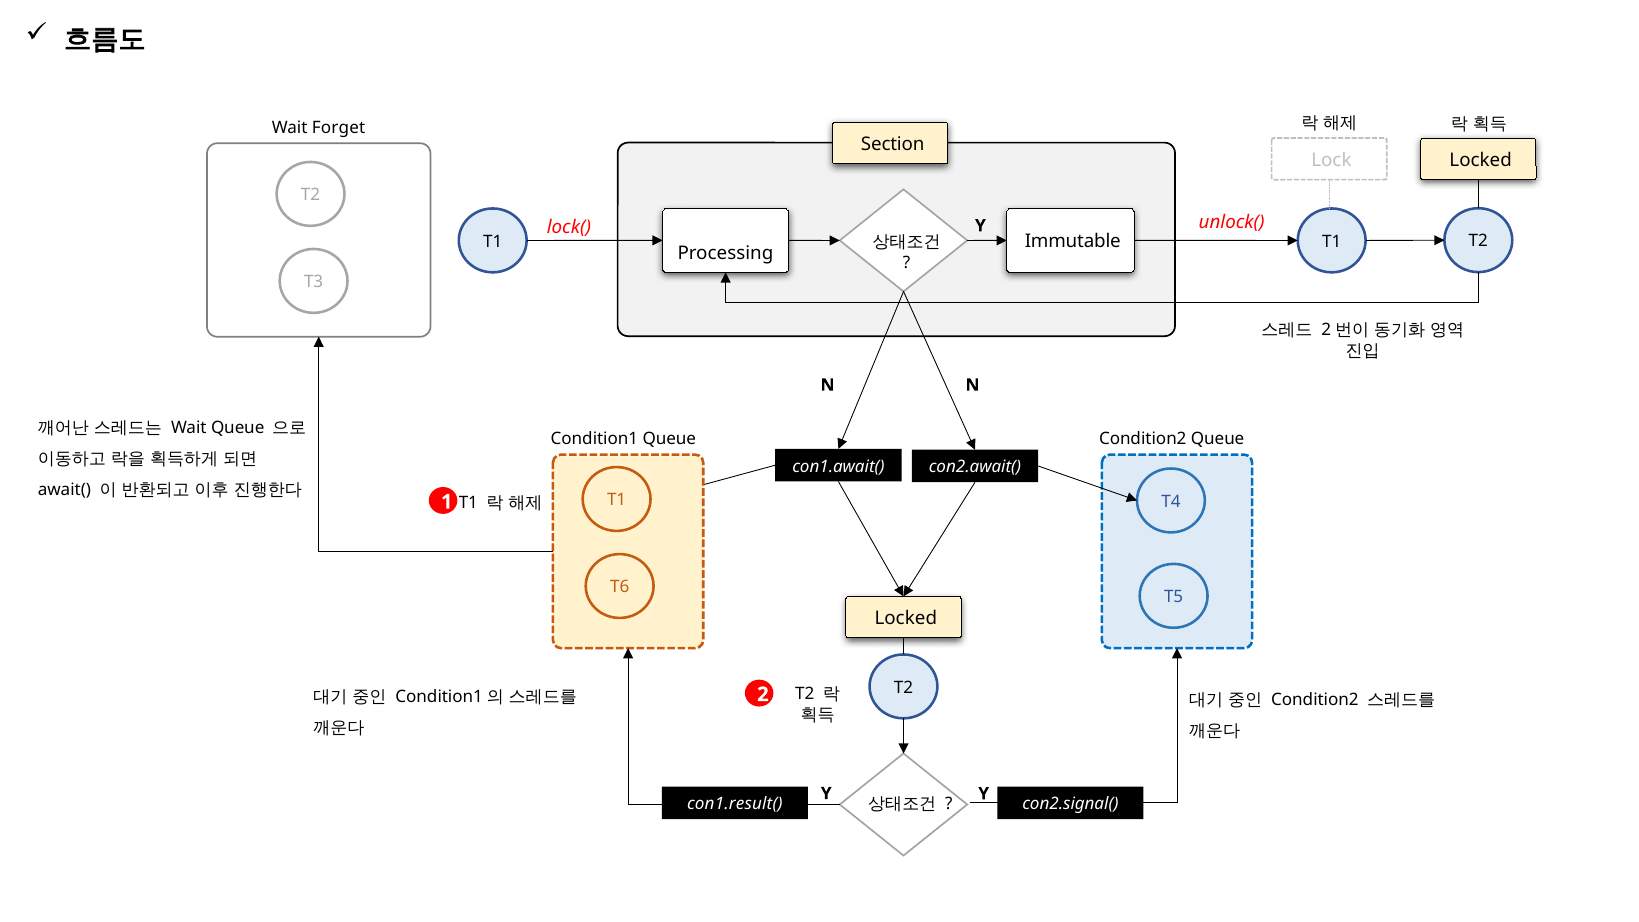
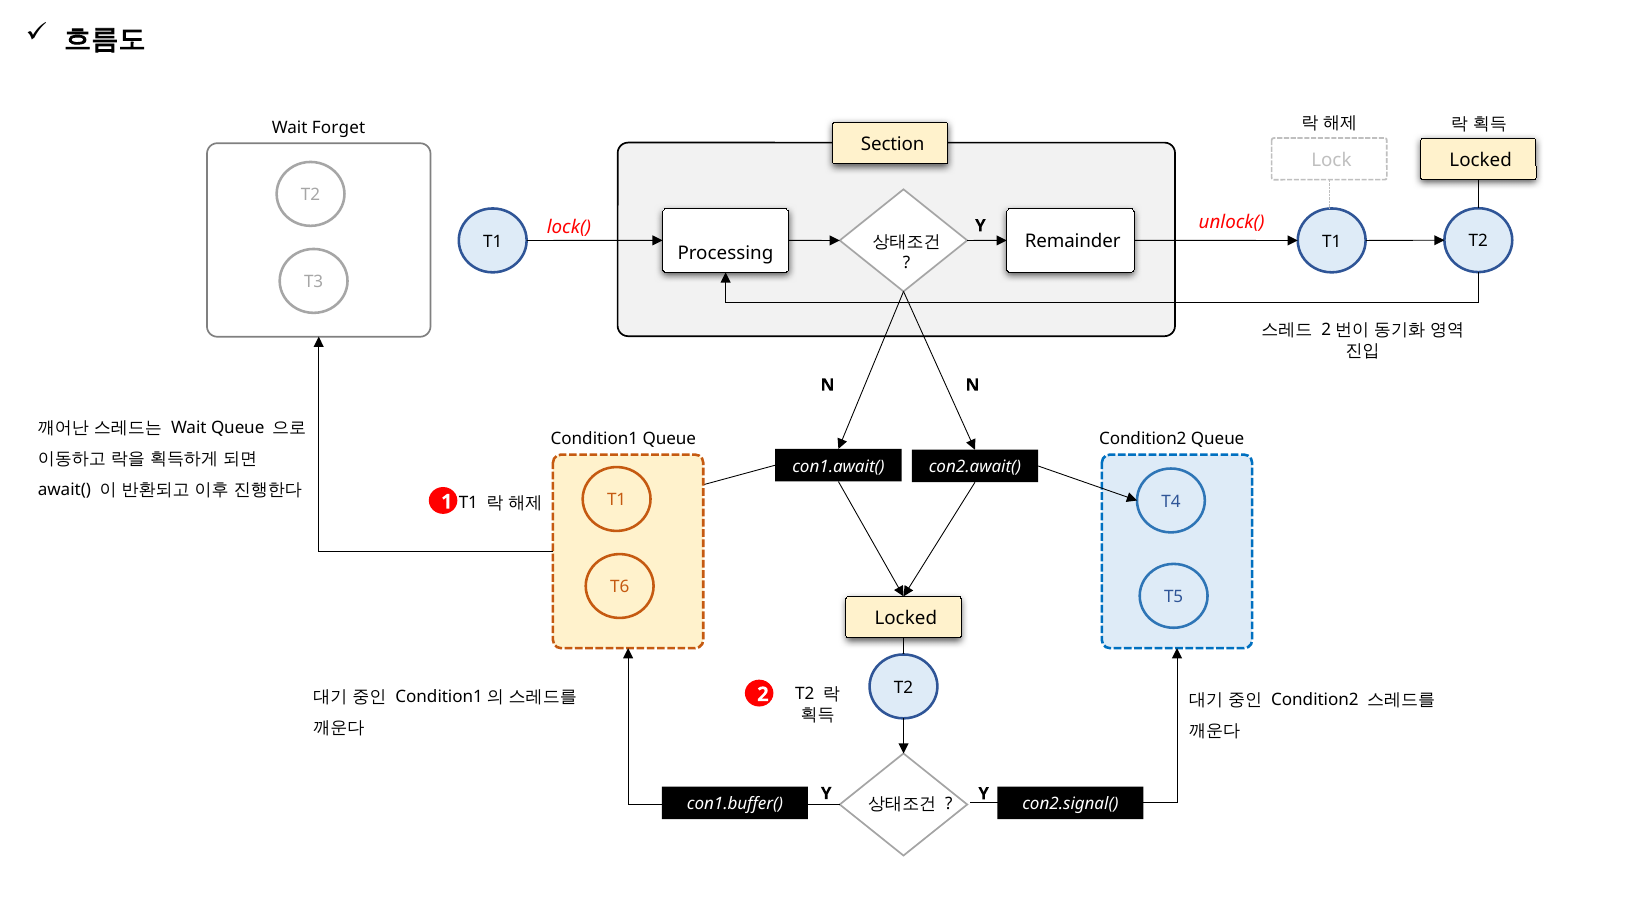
Immutable: Immutable -> Remainder (1073, 242)
con1.result(: con1.result( -> con1.buffer( (735, 804)
